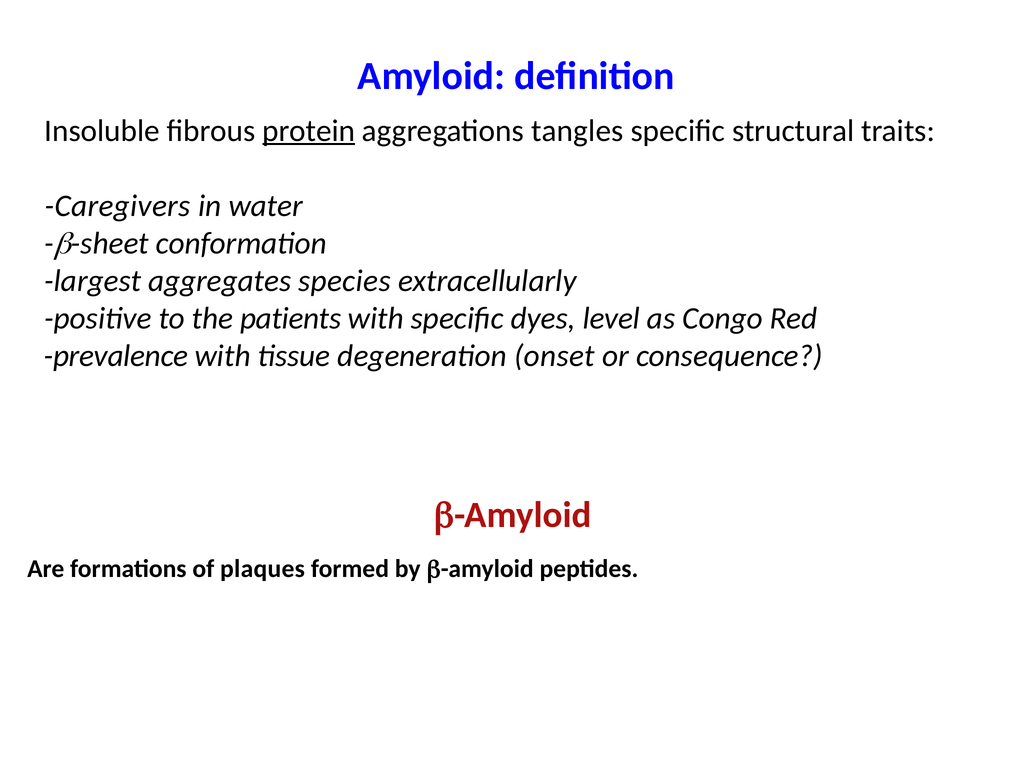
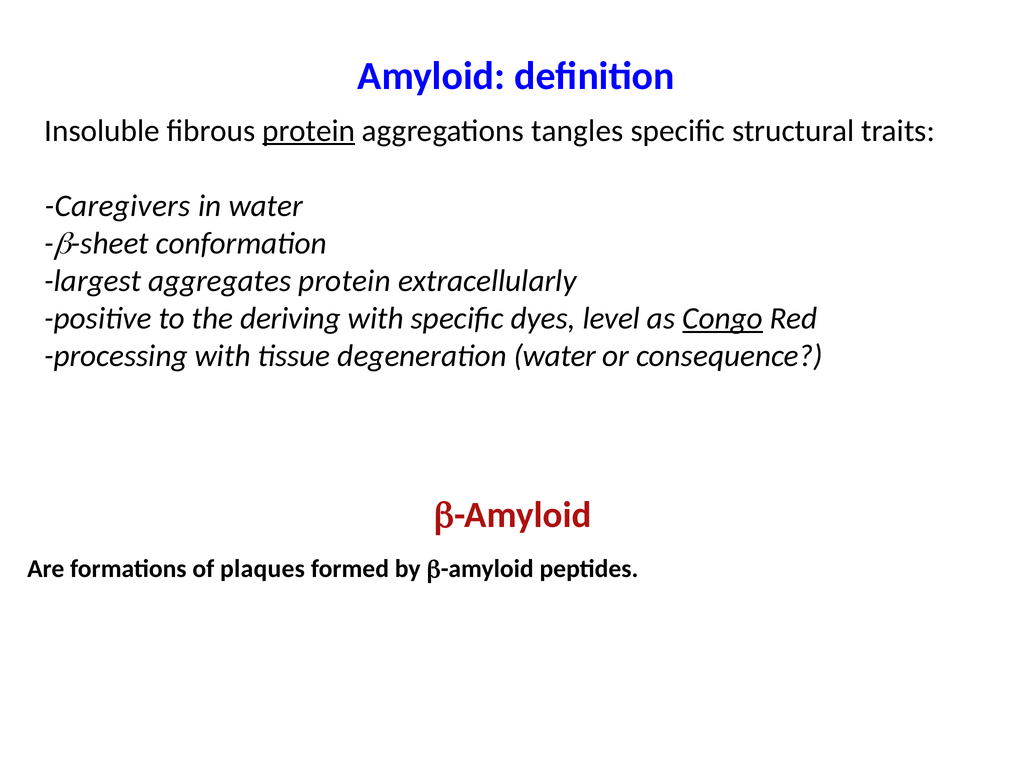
aggregates species: species -> protein (345, 281)
patients: patients -> deriving (291, 318)
Congo underline: none -> present (723, 318)
prevalence: prevalence -> processing (116, 356)
degeneration onset: onset -> water (555, 356)
